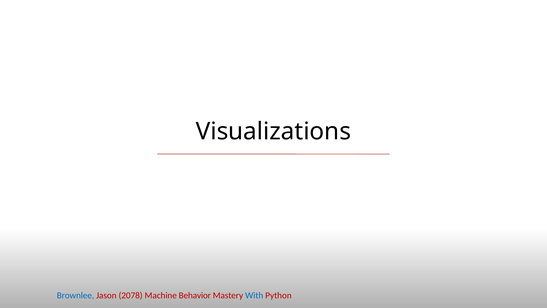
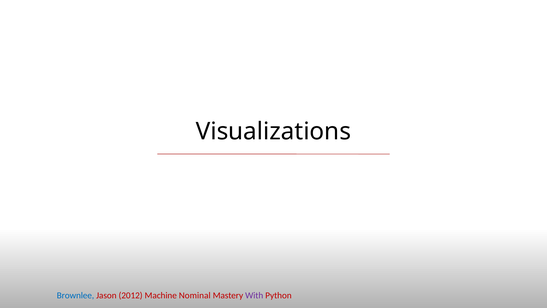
2078: 2078 -> 2012 (131, 295)
Behavior: Behavior -> Nominal (195, 295)
With colour: blue -> purple (254, 295)
